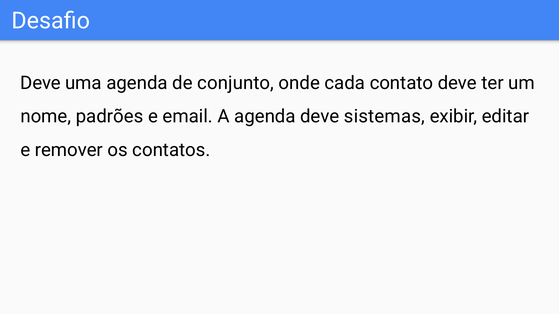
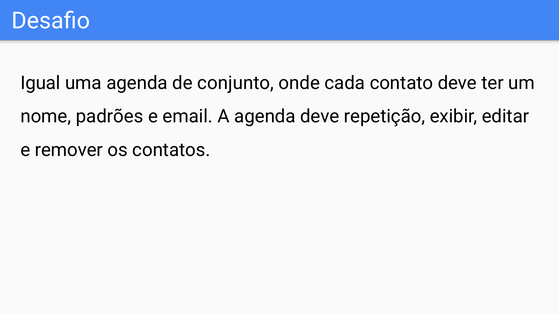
Deve: Deve -> Igual (40, 83)
sistemas: sistemas -> repetição (385, 117)
